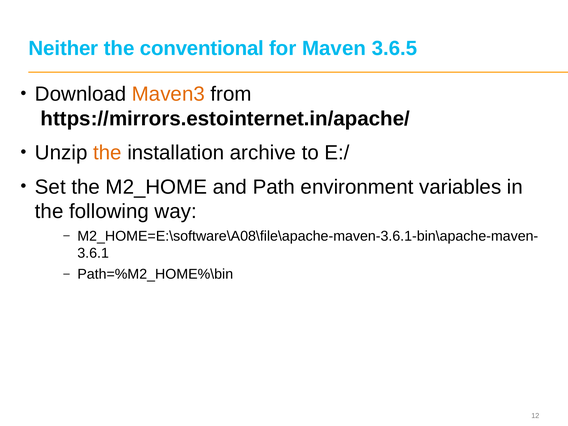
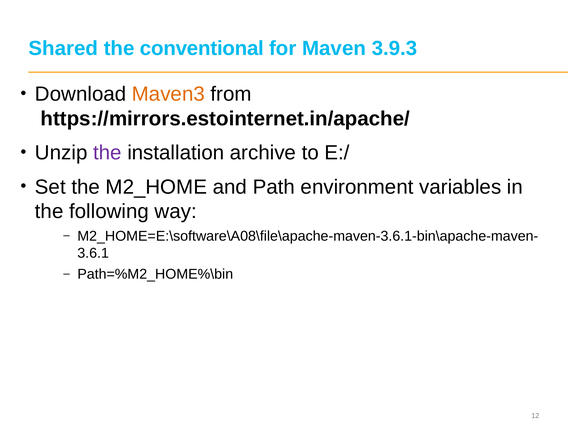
Neither: Neither -> Shared (63, 48)
3.6.5: 3.6.5 -> 3.9.3 (394, 48)
the colour: orange -> purple (107, 153)
